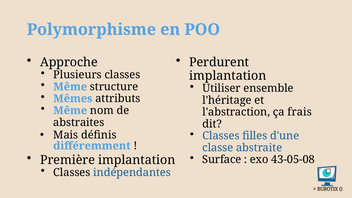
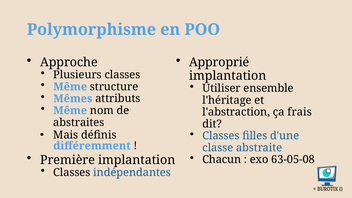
Perdurent: Perdurent -> Approprié (219, 62)
Surface: Surface -> Chacun (222, 160)
43-05-08: 43-05-08 -> 63-05-08 (293, 160)
